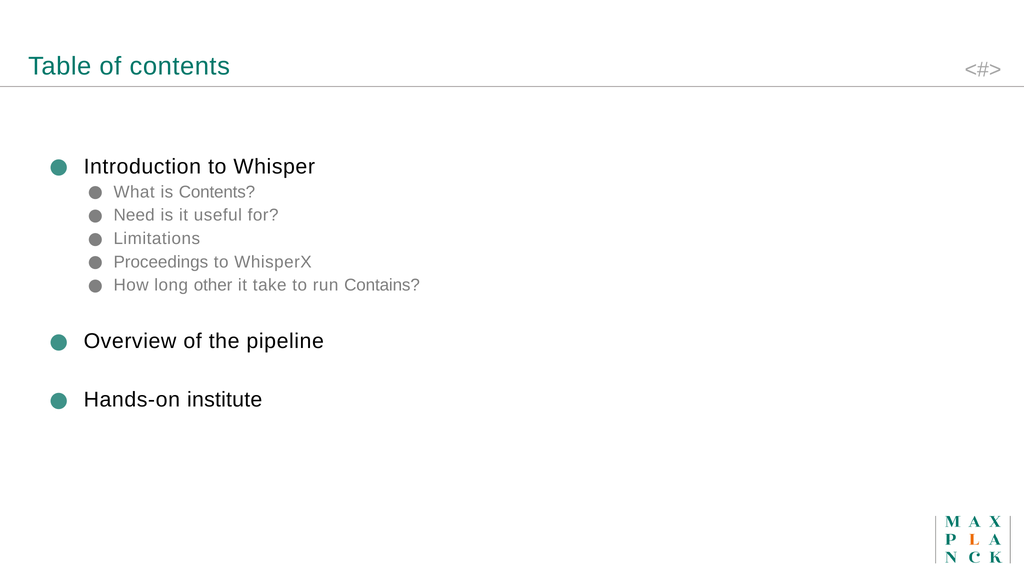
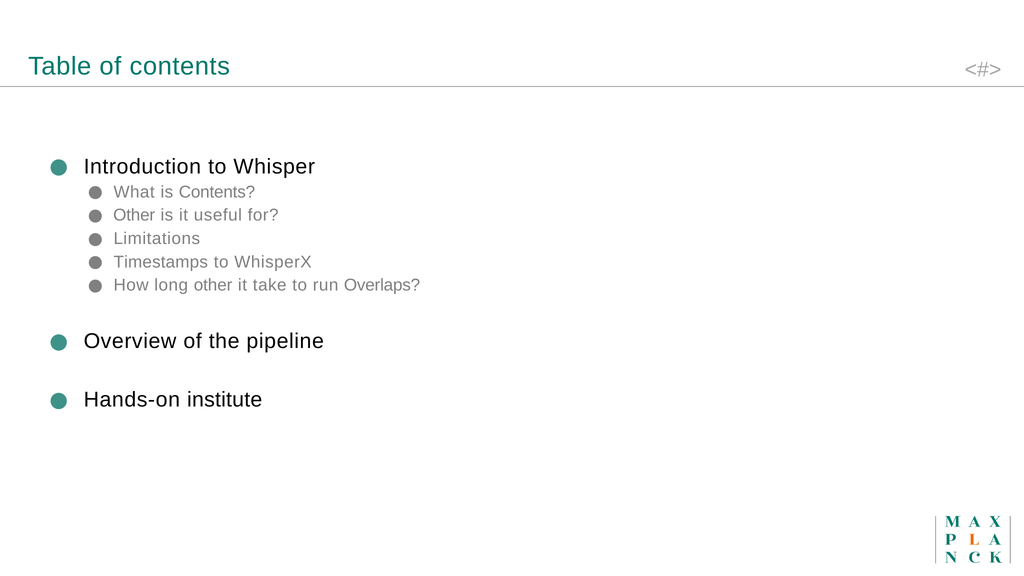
Need: Need -> Other (134, 215)
Proceedings: Proceedings -> Timestamps (161, 262)
Contains: Contains -> Overlaps (382, 285)
